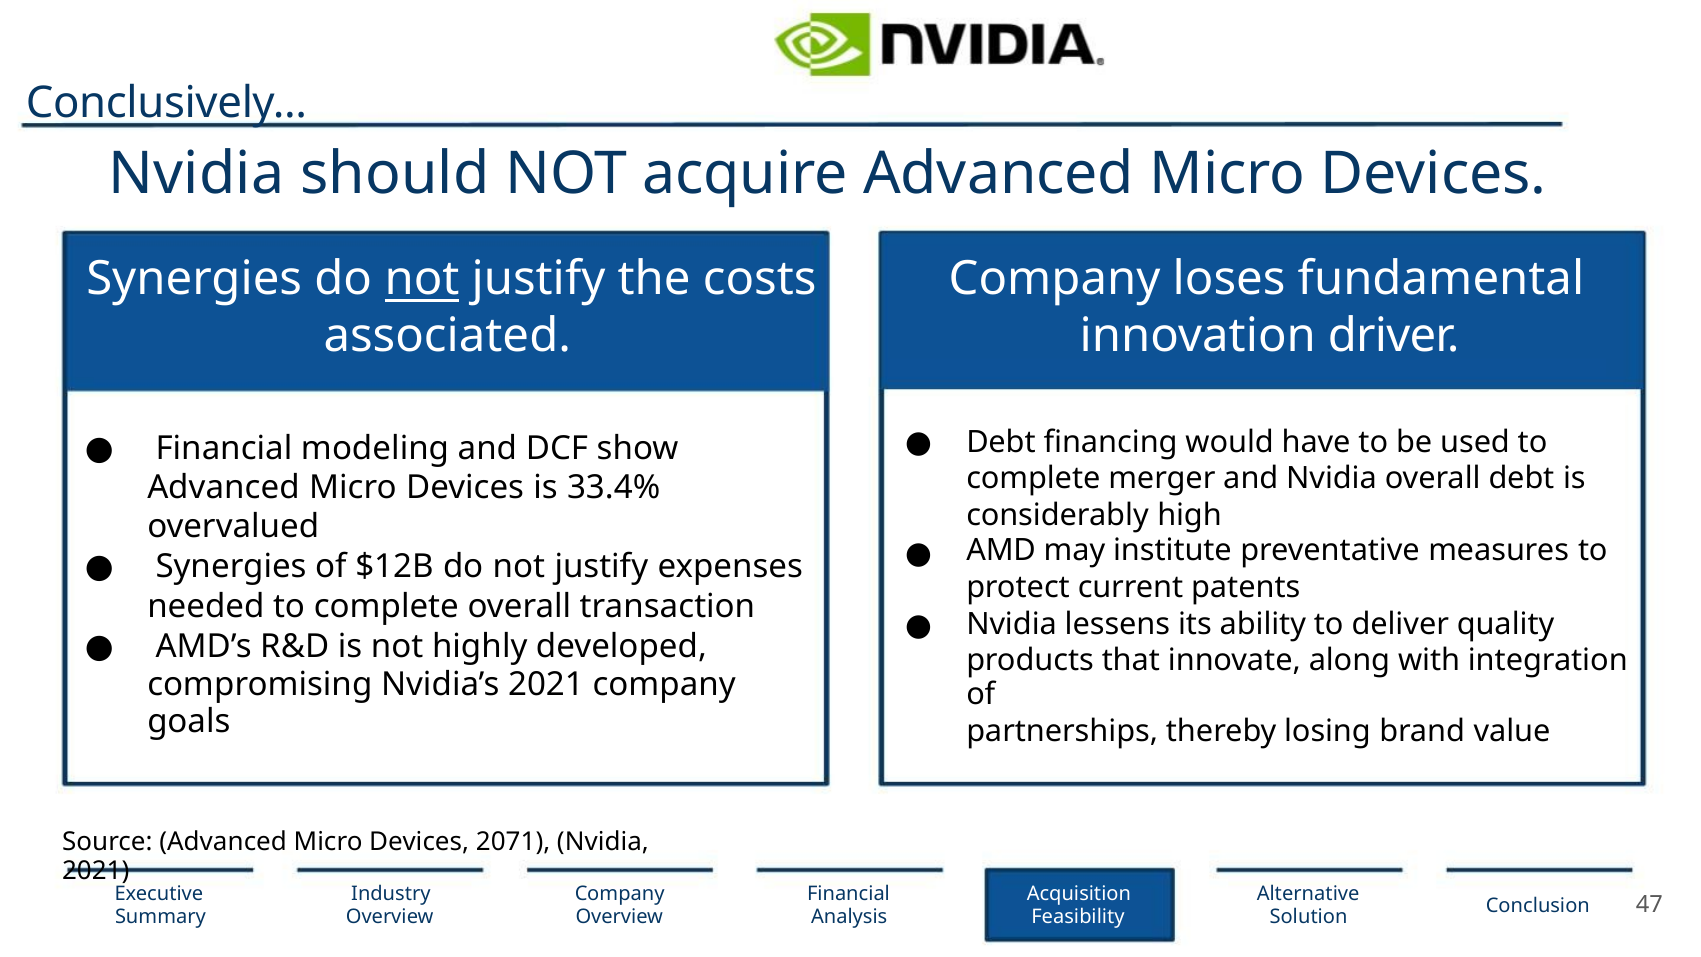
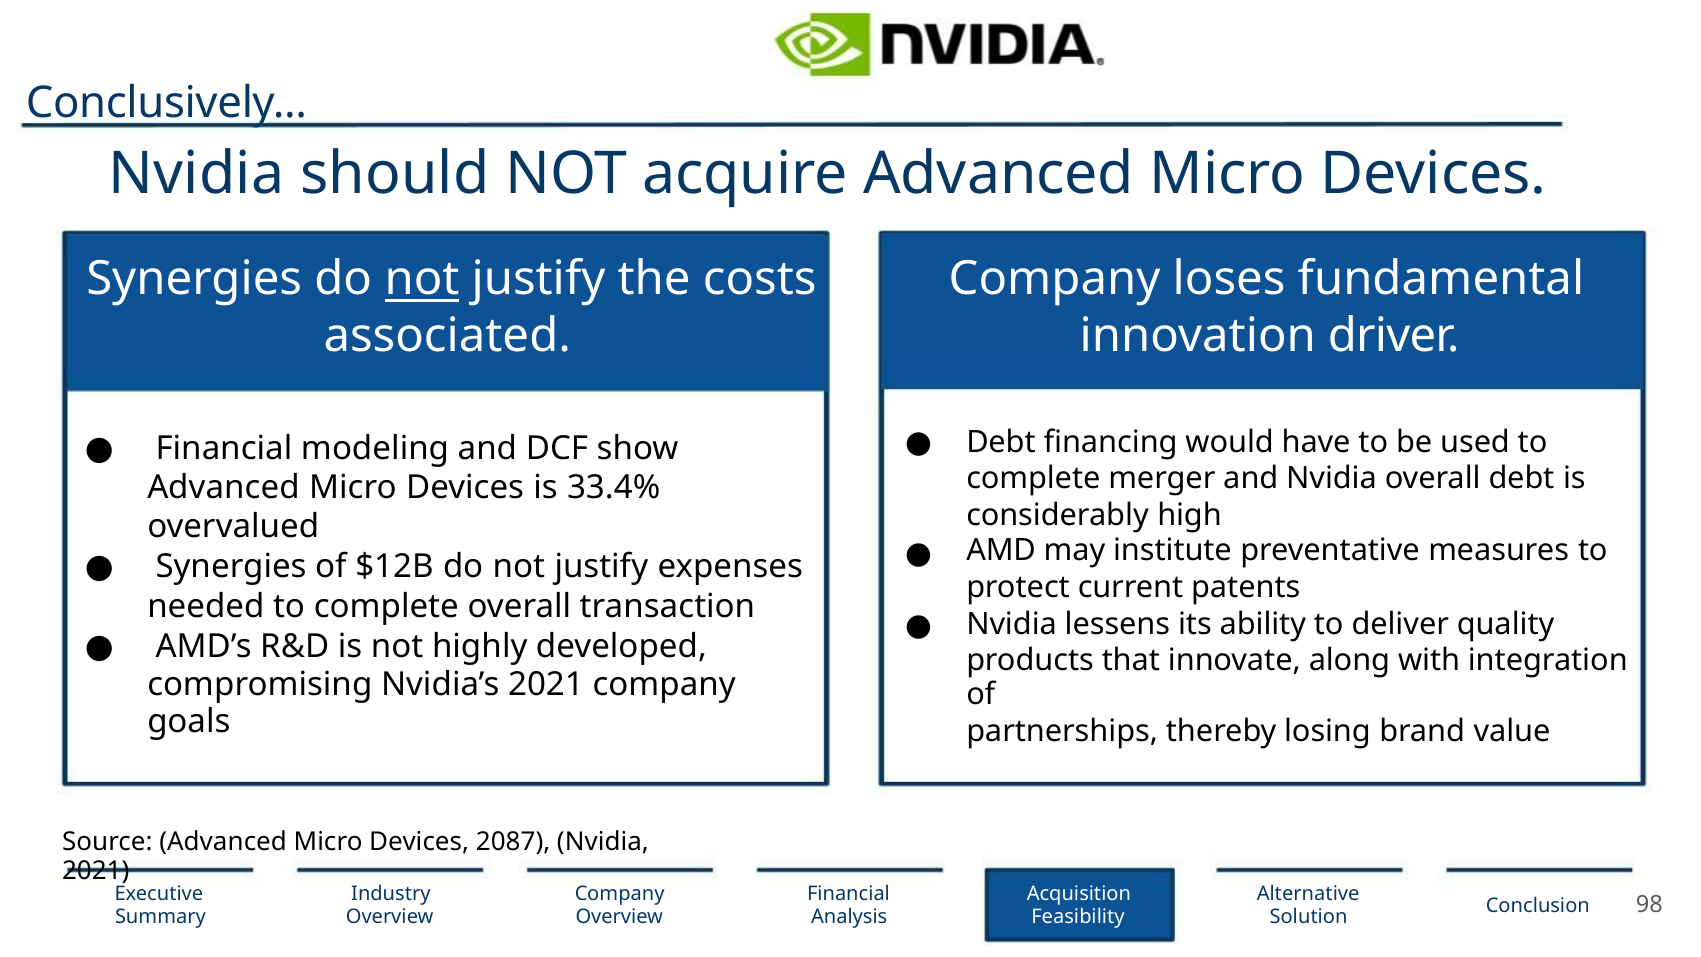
2071: 2071 -> 2087 (513, 842)
47: 47 -> 98 (1649, 905)
